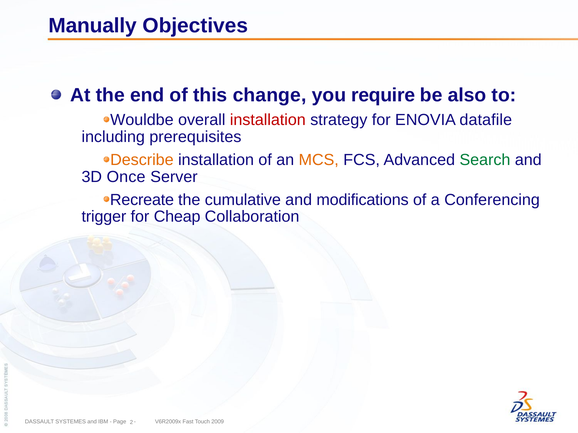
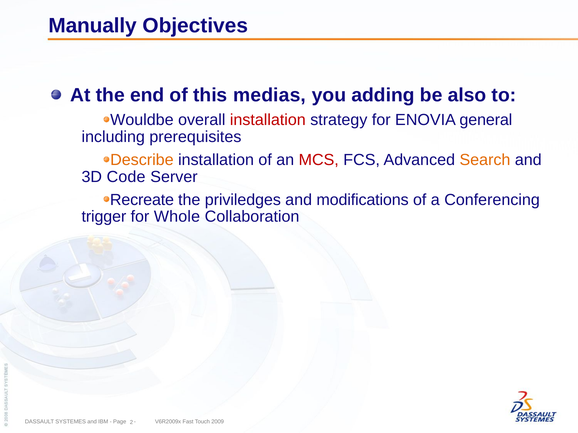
change: change -> medias (270, 95)
require: require -> adding (383, 95)
datafile: datafile -> general (486, 120)
MCS colour: orange -> red (319, 160)
Search colour: green -> orange (485, 160)
Once: Once -> Code (126, 177)
cumulative: cumulative -> priviledges (243, 200)
Cheap: Cheap -> Whole (177, 217)
